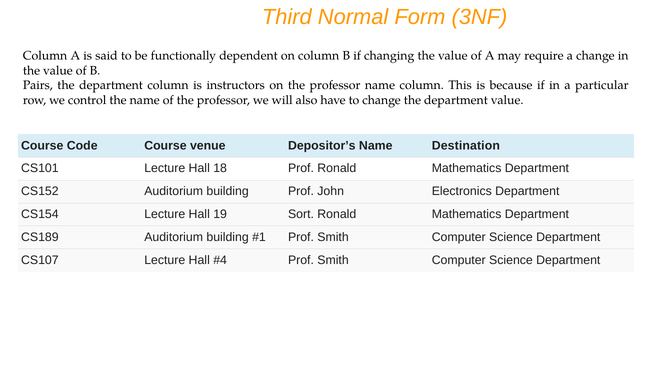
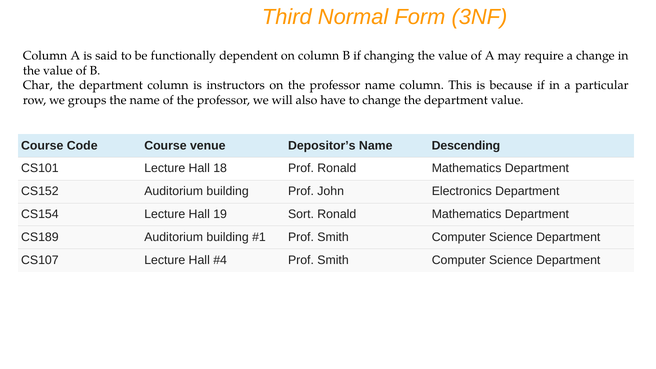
Pairs: Pairs -> Char (38, 85)
control: control -> groups (87, 100)
Destination: Destination -> Descending (466, 146)
